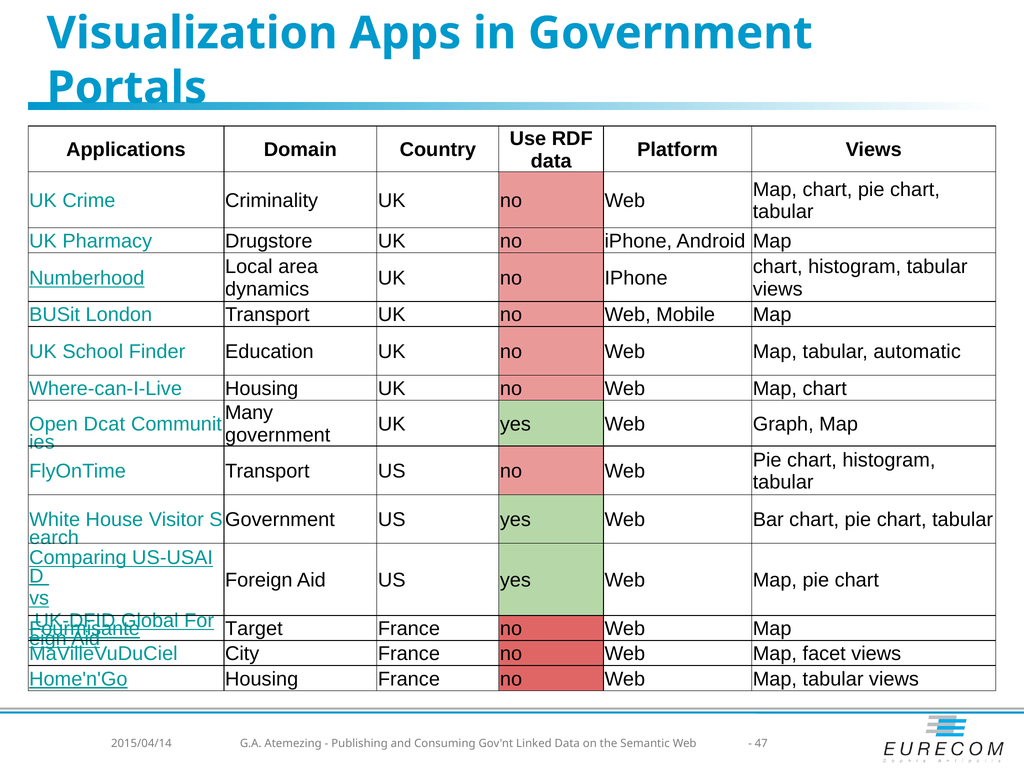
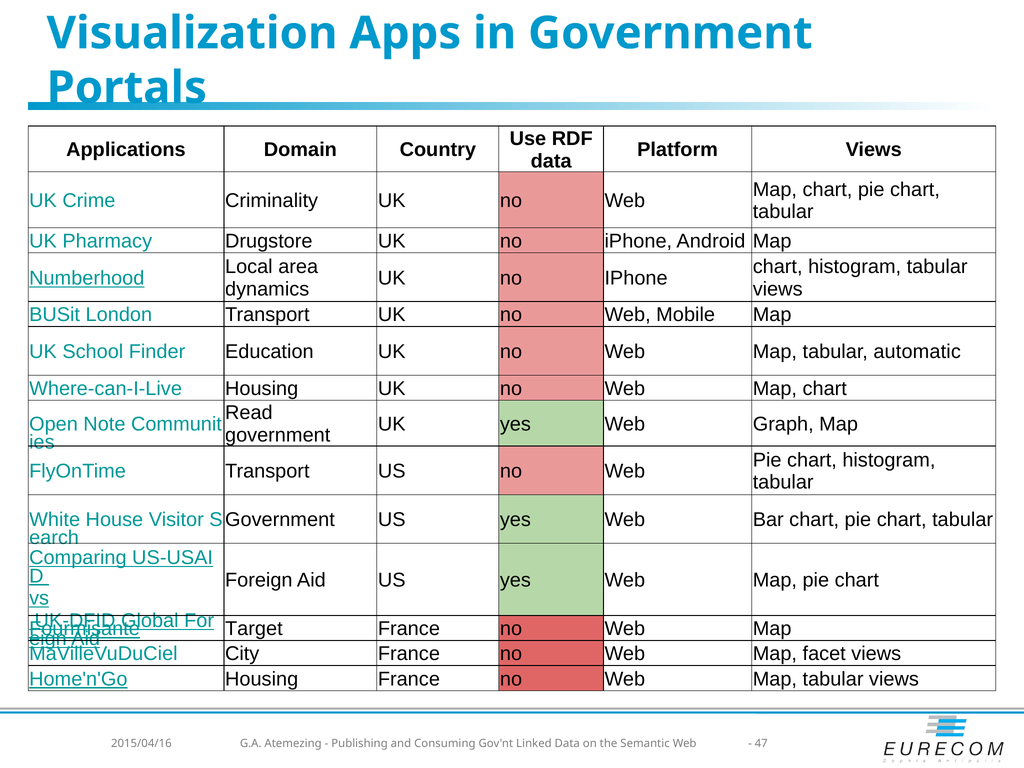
Many: Many -> Read (249, 413)
Dcat: Dcat -> Note (104, 424)
2015/04/14: 2015/04/14 -> 2015/04/16 (141, 743)
